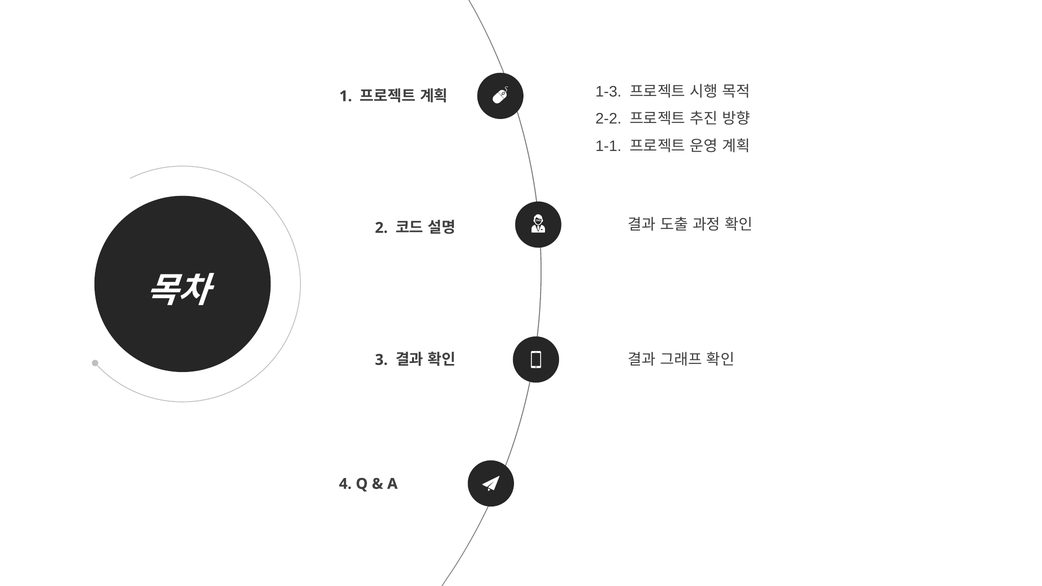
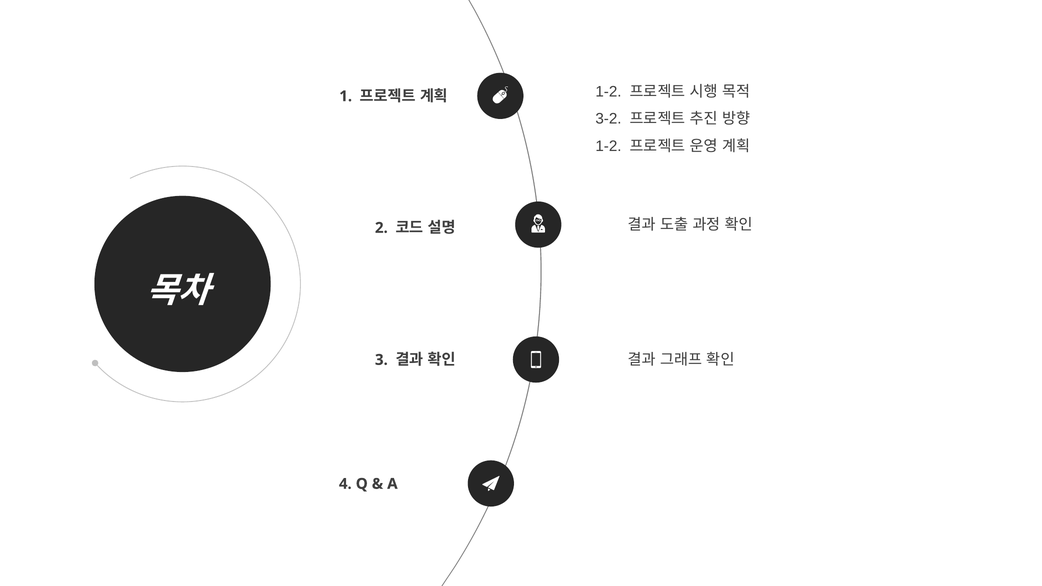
1-3: 1-3 -> 1-2 (608, 92)
2-2: 2-2 -> 3-2 (608, 119)
1-1: 1-1 -> 1-2 (608, 146)
